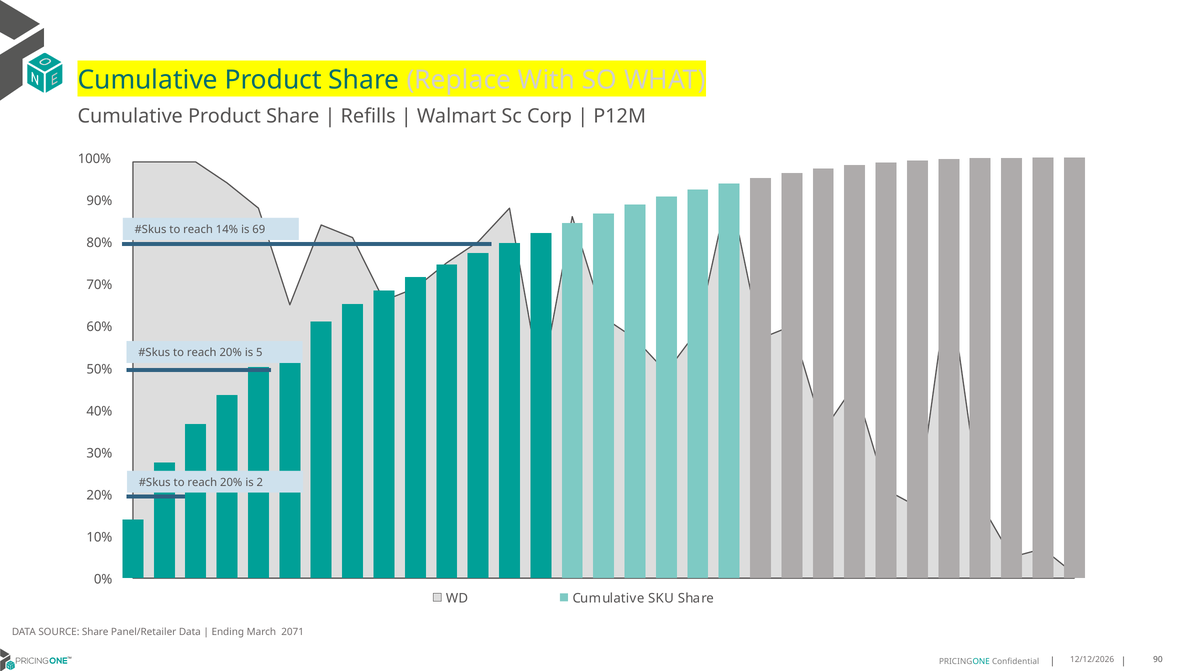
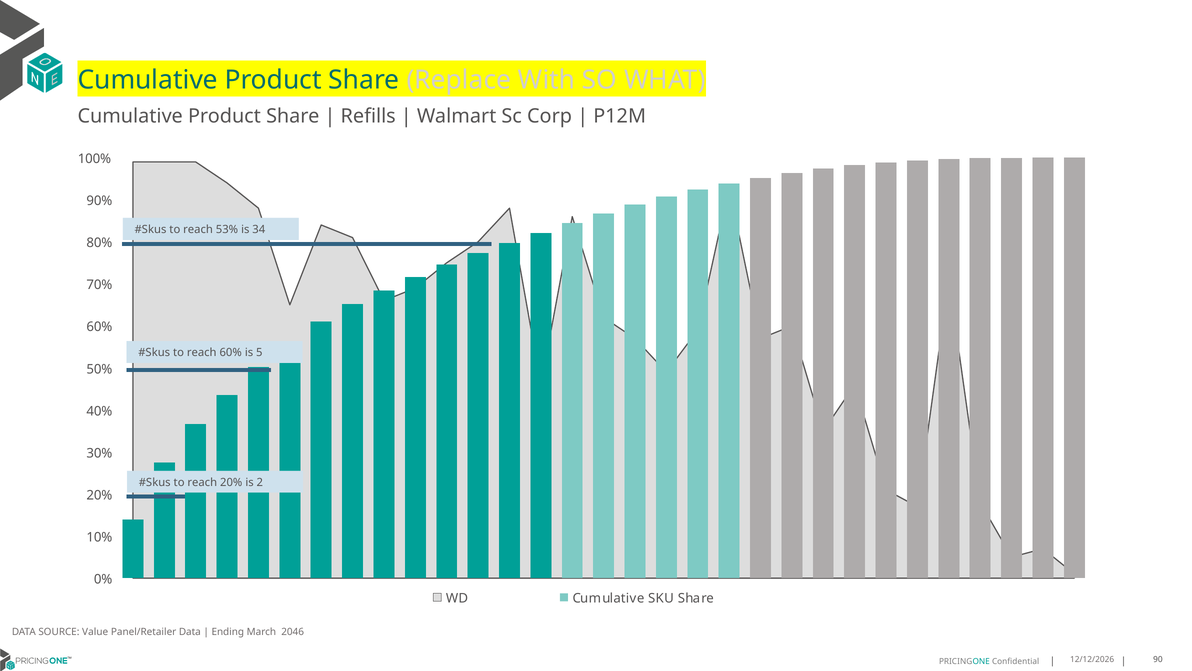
14%: 14% -> 53% (227, 230)
69: 69 -> 34 (259, 230)
20%: 20% -> 60% (231, 353)
SOURCE Share: Share -> Value (95, 632)
2071: 2071 -> 2046 (293, 632)
